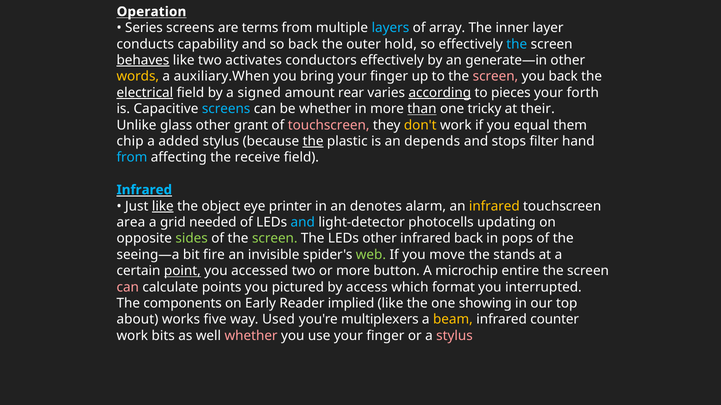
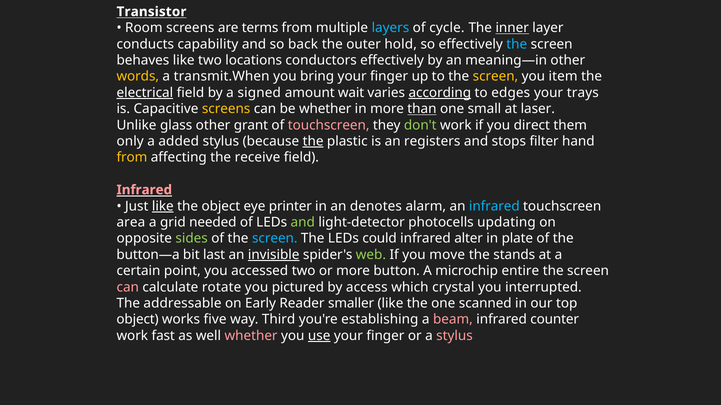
Operation: Operation -> Transistor (151, 12)
Series: Series -> Room (144, 28)
array: array -> cycle (447, 28)
inner underline: none -> present (512, 28)
behaves underline: present -> none (143, 60)
activates: activates -> locations (254, 60)
generate—in: generate—in -> meaning—in (506, 60)
auxiliary.When: auxiliary.When -> transmit.When (222, 77)
screen colour: pink -> yellow (495, 77)
you back: back -> item (563, 77)
rear: rear -> wait (351, 93)
pieces: pieces -> edges (511, 93)
forth: forth -> trays (583, 93)
screens colour: light blue -> yellow (226, 109)
tricky: tricky -> small (484, 109)
their: their -> laser (538, 109)
don't colour: yellow -> light green (420, 125)
equal: equal -> direct (532, 125)
chip: chip -> only (130, 141)
depends: depends -> registers (432, 141)
from colour: light blue -> yellow (132, 158)
Infrared colour: light blue -> pink (144, 190)
infrared colour: yellow -> light blue (494, 206)
and colour: light blue -> light green (303, 223)
screen colour: light green -> light blue (275, 239)
LEDs other: other -> could (380, 239)
infrared back: back -> alter (469, 239)
pops: pops -> plate (517, 239)
seeing—a: seeing—a -> button—a (148, 255)
fire: fire -> last (214, 255)
invisible underline: none -> present (274, 255)
point underline: present -> none (182, 271)
points: points -> rotate (222, 287)
format: format -> crystal (453, 287)
components: components -> addressable (183, 304)
implied: implied -> smaller (351, 304)
showing: showing -> scanned (485, 304)
about: about -> object (138, 320)
Used: Used -> Third (279, 320)
multiplexers: multiplexers -> establishing (380, 320)
beam colour: yellow -> pink (453, 320)
bits: bits -> fast (163, 336)
use underline: none -> present (319, 336)
